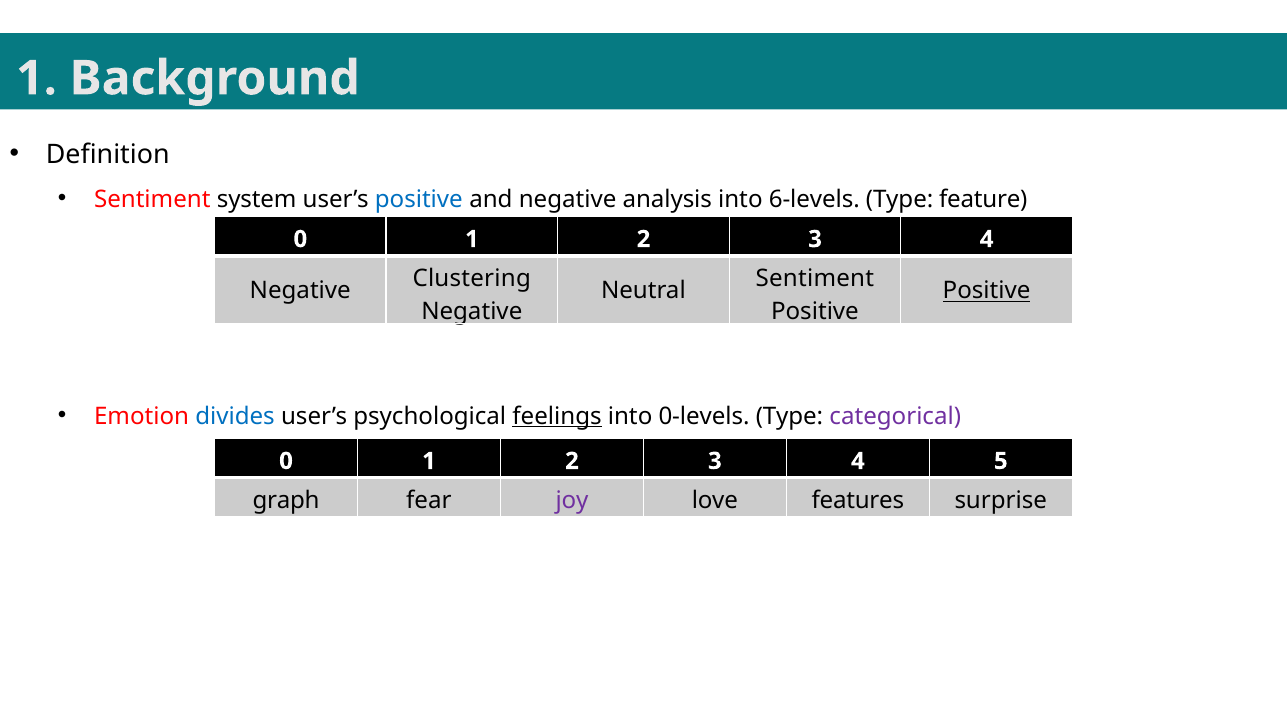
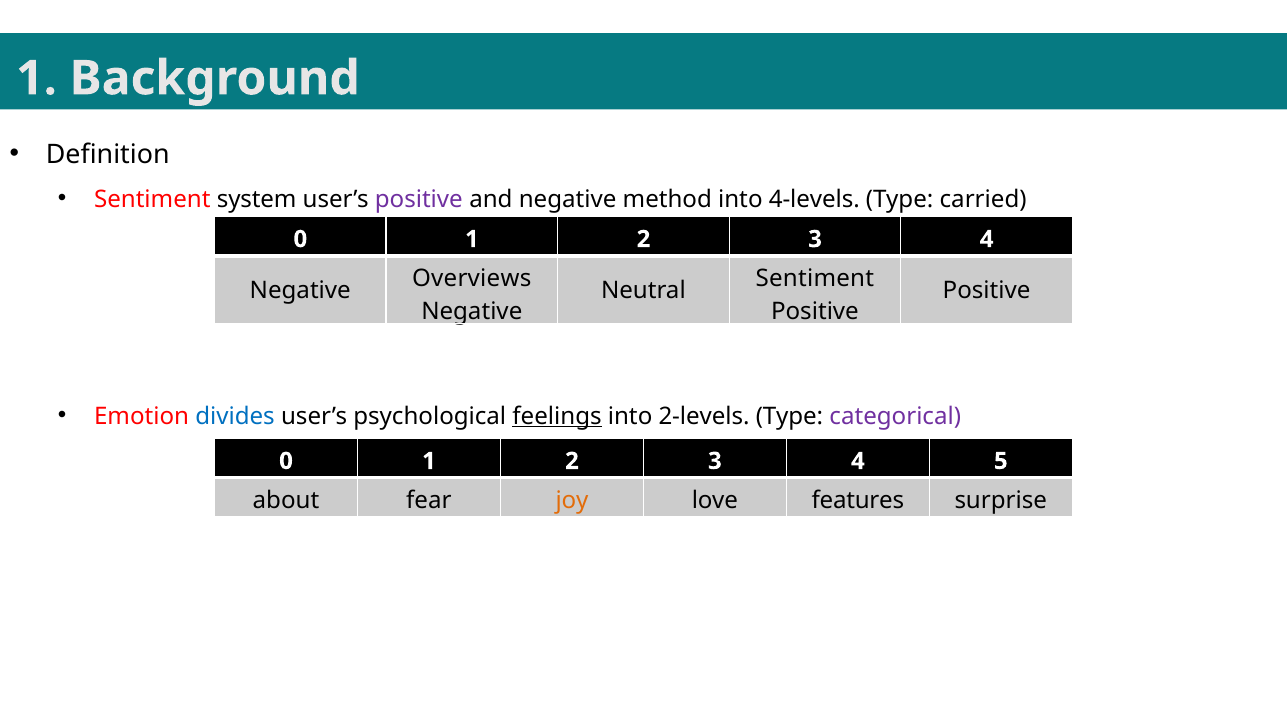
positive colour: blue -> purple (419, 199)
analysis: analysis -> method (667, 199)
6-levels: 6-levels -> 4-levels (814, 199)
feature: feature -> carried (983, 199)
Clustering: Clustering -> Overviews (472, 278)
Positive underline: present -> none (987, 291)
0-levels: 0-levels -> 2-levels (704, 416)
graph: graph -> about (286, 500)
joy colour: purple -> orange (572, 500)
